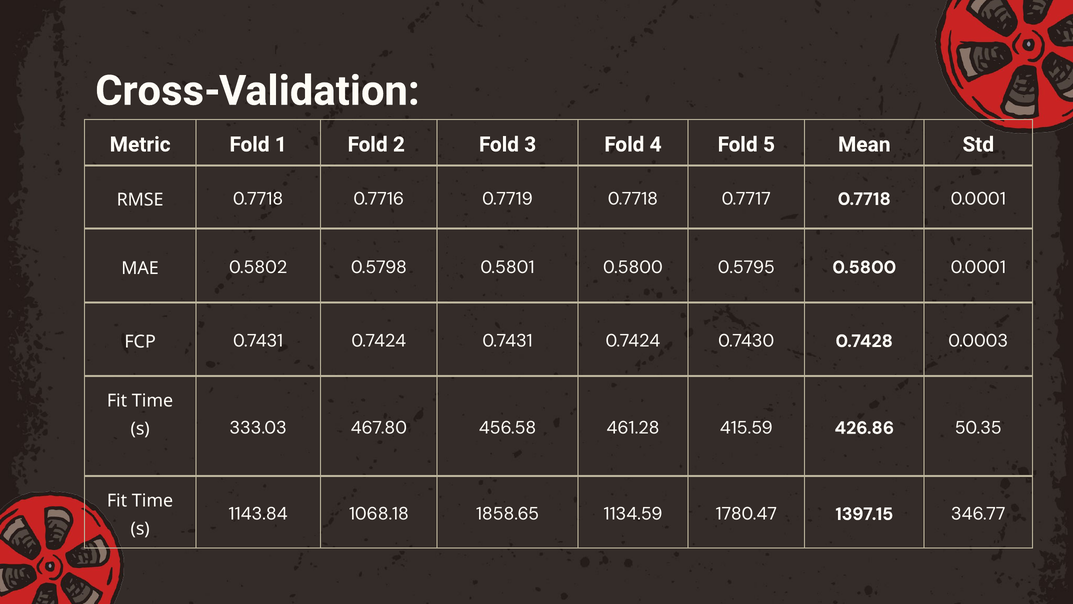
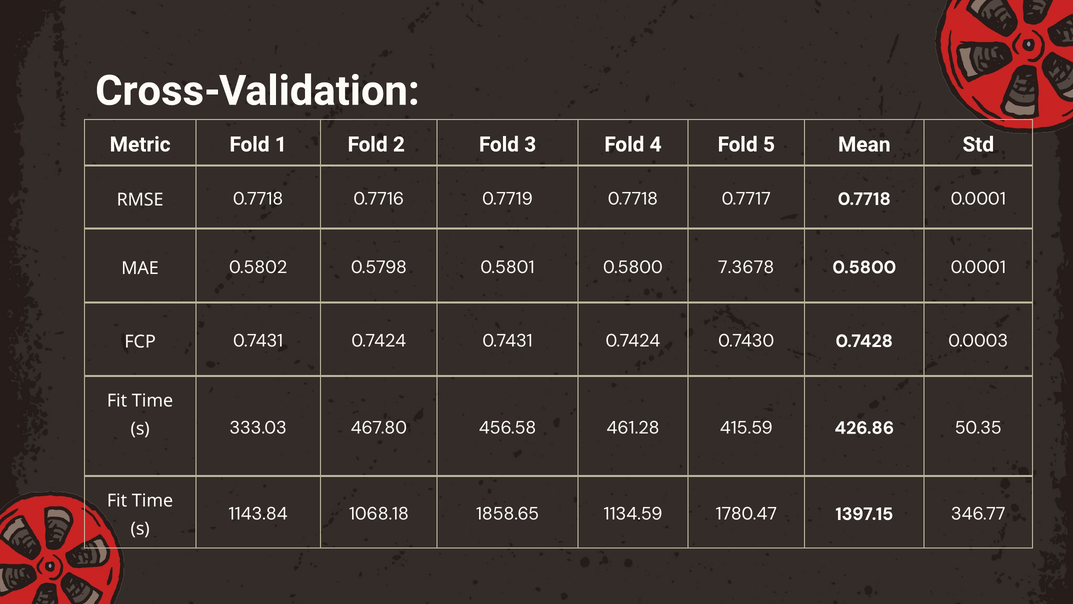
0.5795: 0.5795 -> 7.3678 (746, 267)
